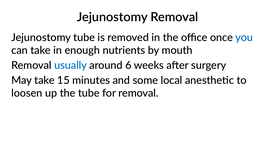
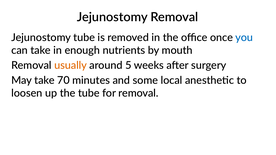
usually colour: blue -> orange (71, 65)
6: 6 -> 5 (128, 65)
15: 15 -> 70 (63, 81)
